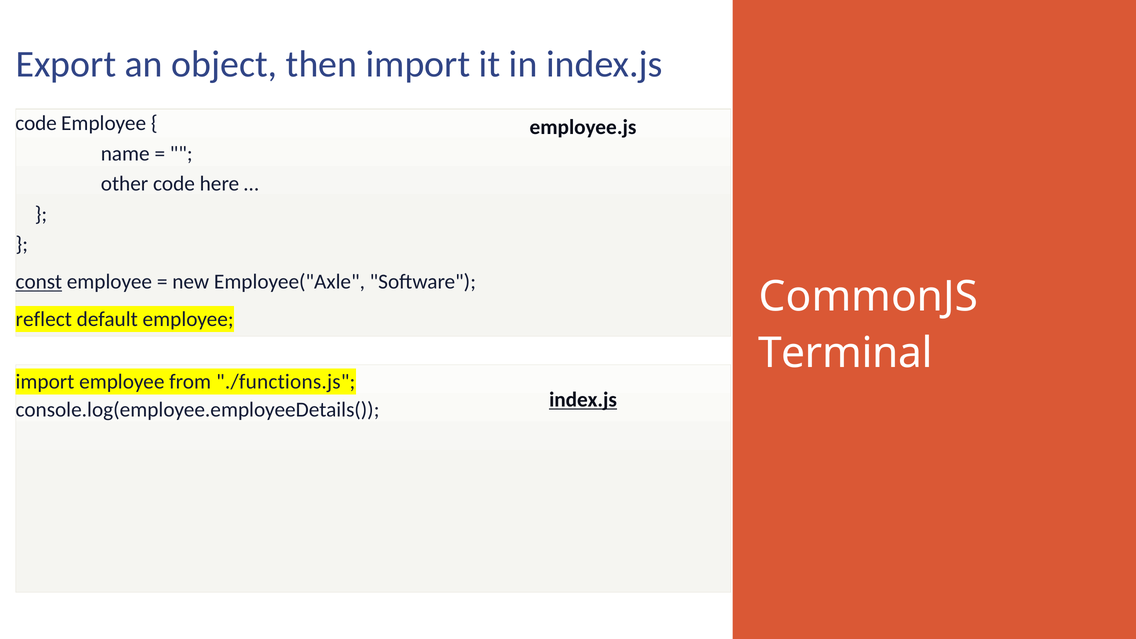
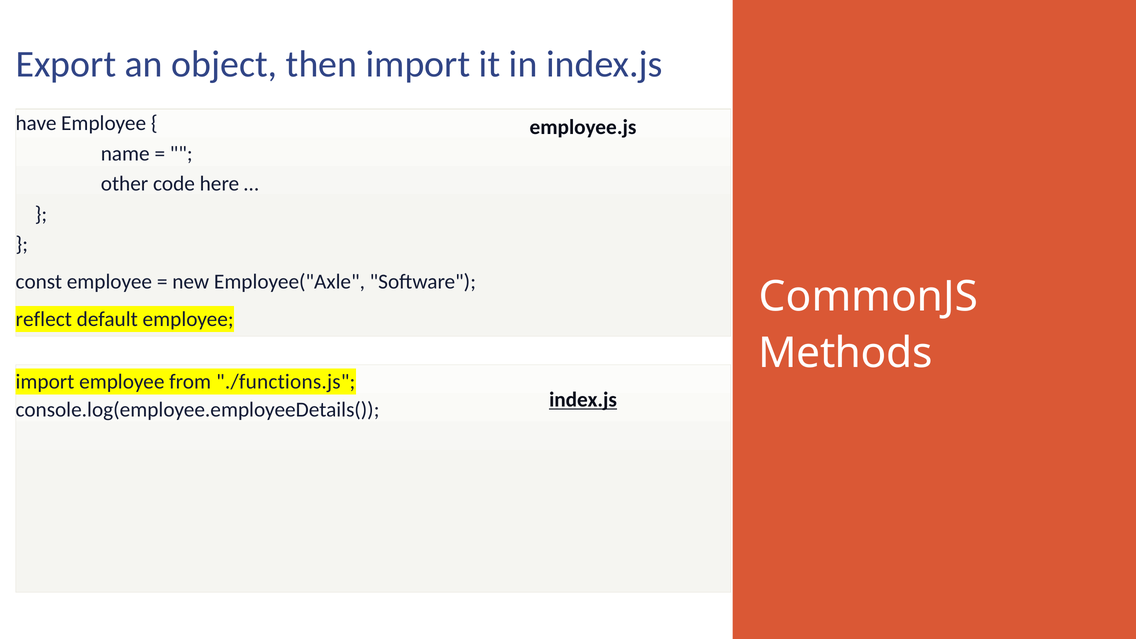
code: code -> have (36, 123)
const underline: present -> none (39, 282)
Terminal: Terminal -> Methods (845, 353)
